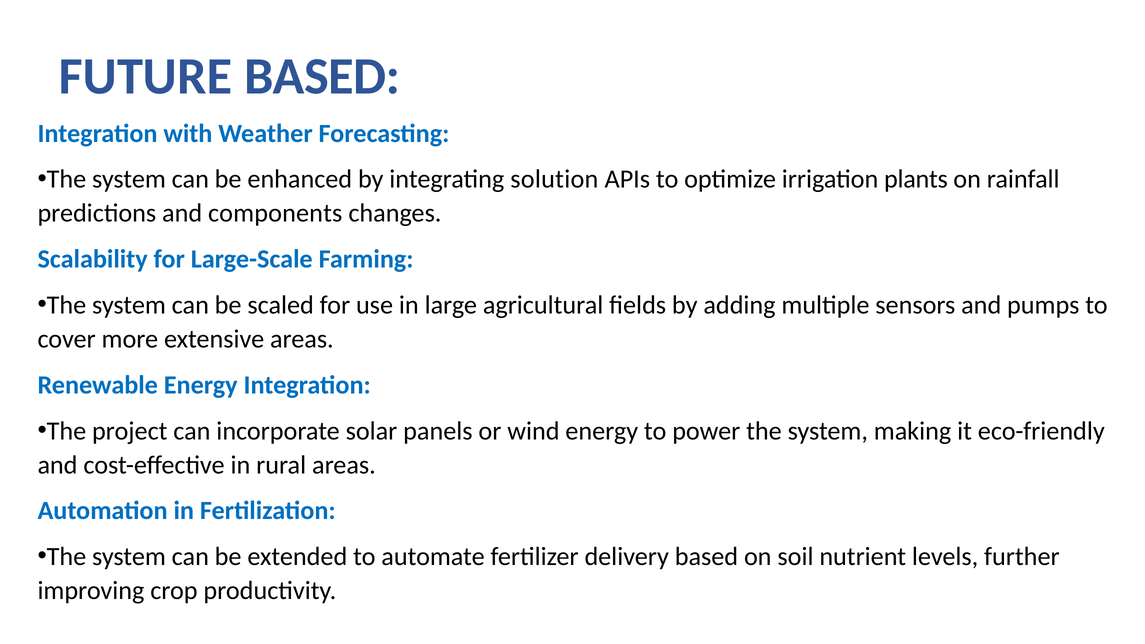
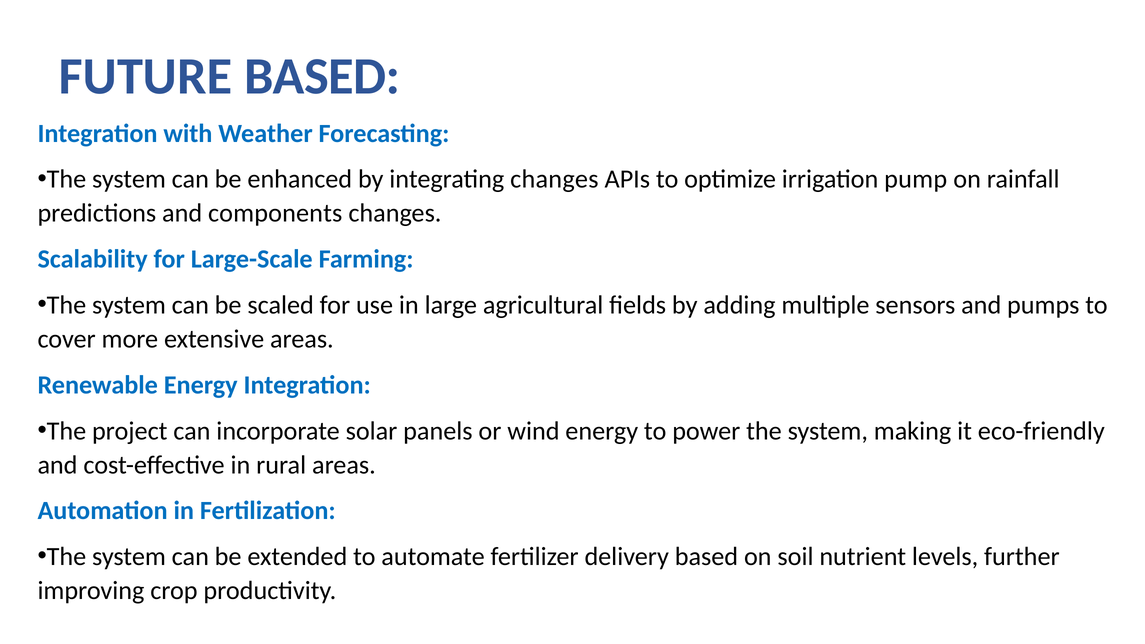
integrating solution: solution -> changes (554, 179)
plants: plants -> pump (916, 179)
